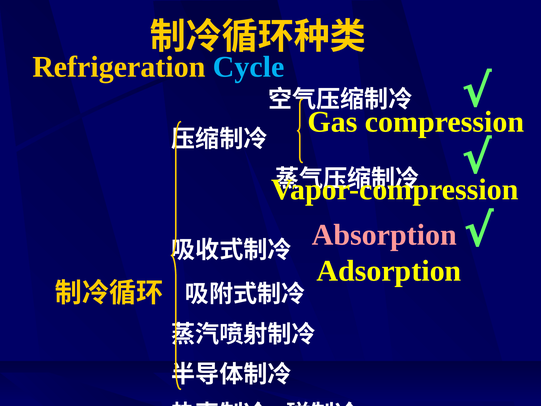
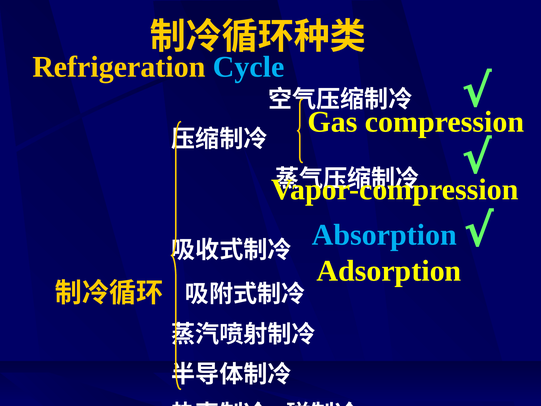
Absorption colour: pink -> light blue (384, 235)
